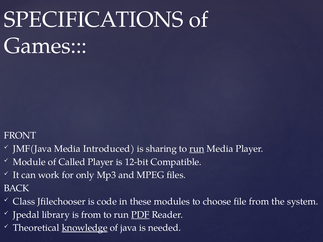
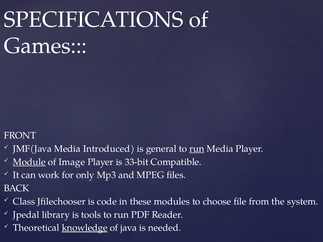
sharing: sharing -> general (161, 149)
Module underline: none -> present (29, 162)
Called: Called -> Image (72, 162)
12-bit: 12-bit -> 33-bit (137, 162)
is from: from -> tools (91, 215)
PDF underline: present -> none (140, 215)
